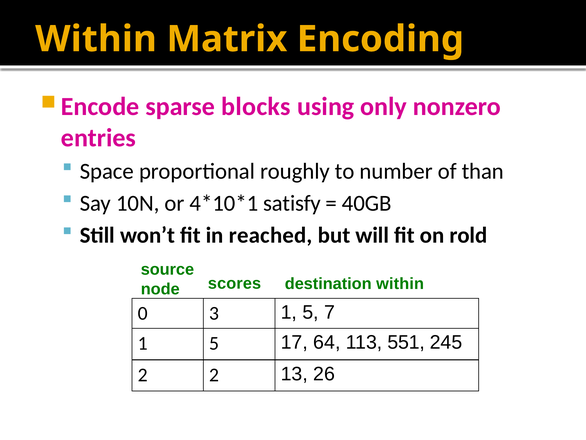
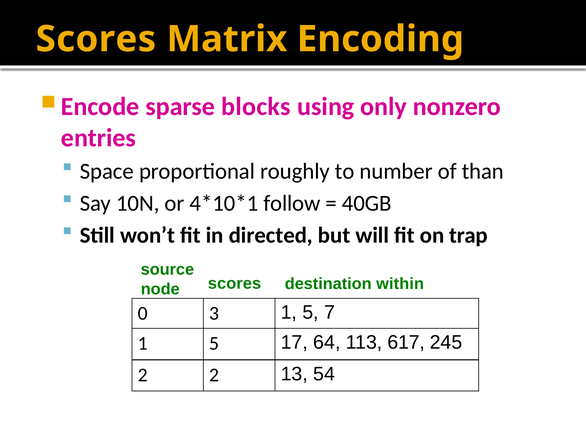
Within: Within -> Scores (96, 39)
satisfy: satisfy -> follow (292, 203)
reached: reached -> directed (271, 235)
rold: rold -> trap (468, 235)
551: 551 -> 617 (406, 342)
26: 26 -> 54 (324, 374)
